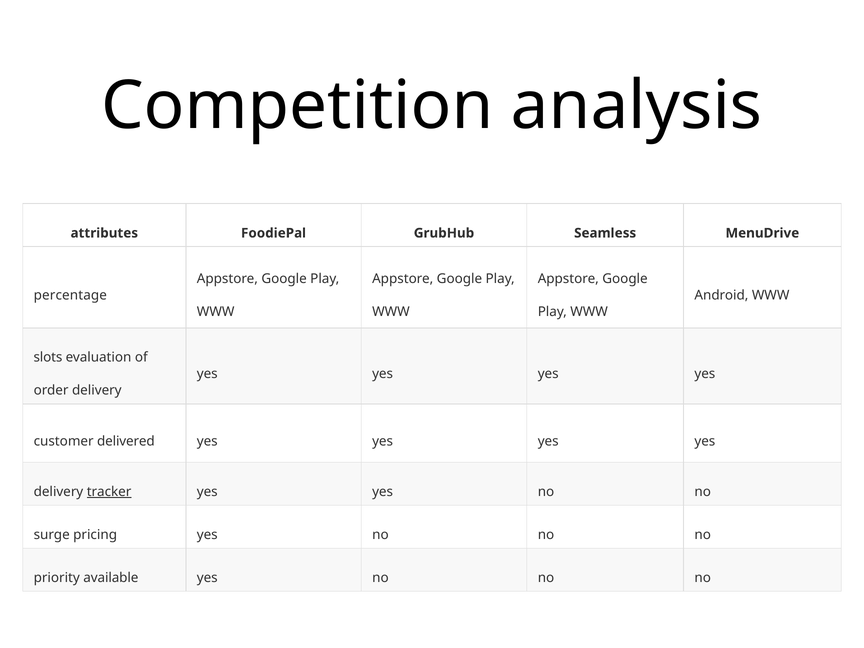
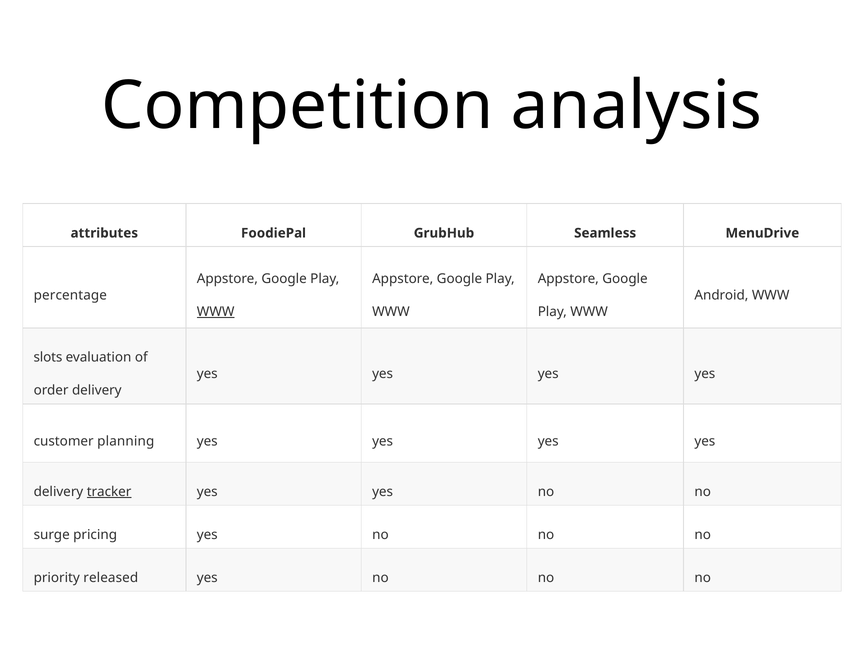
WWW underline: none -> present (216, 312)
delivered: delivered -> planning (126, 441)
available: available -> released (111, 578)
